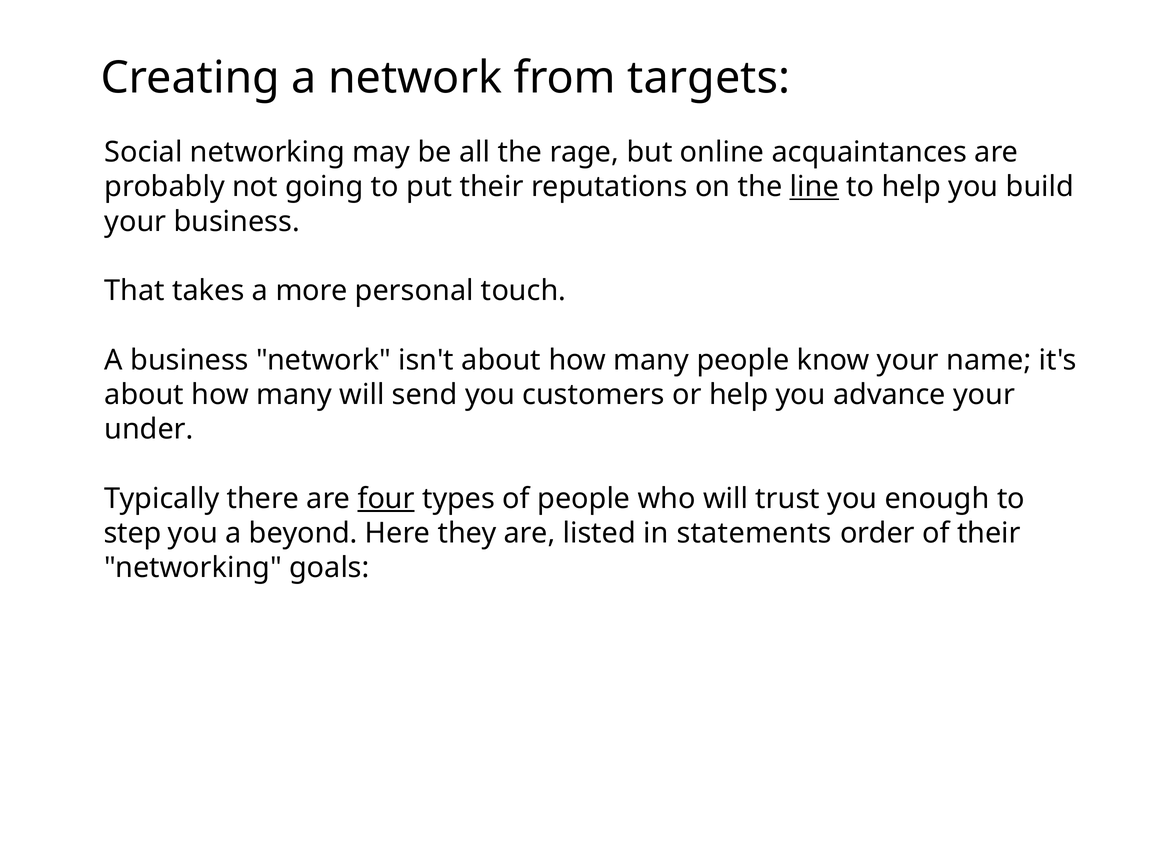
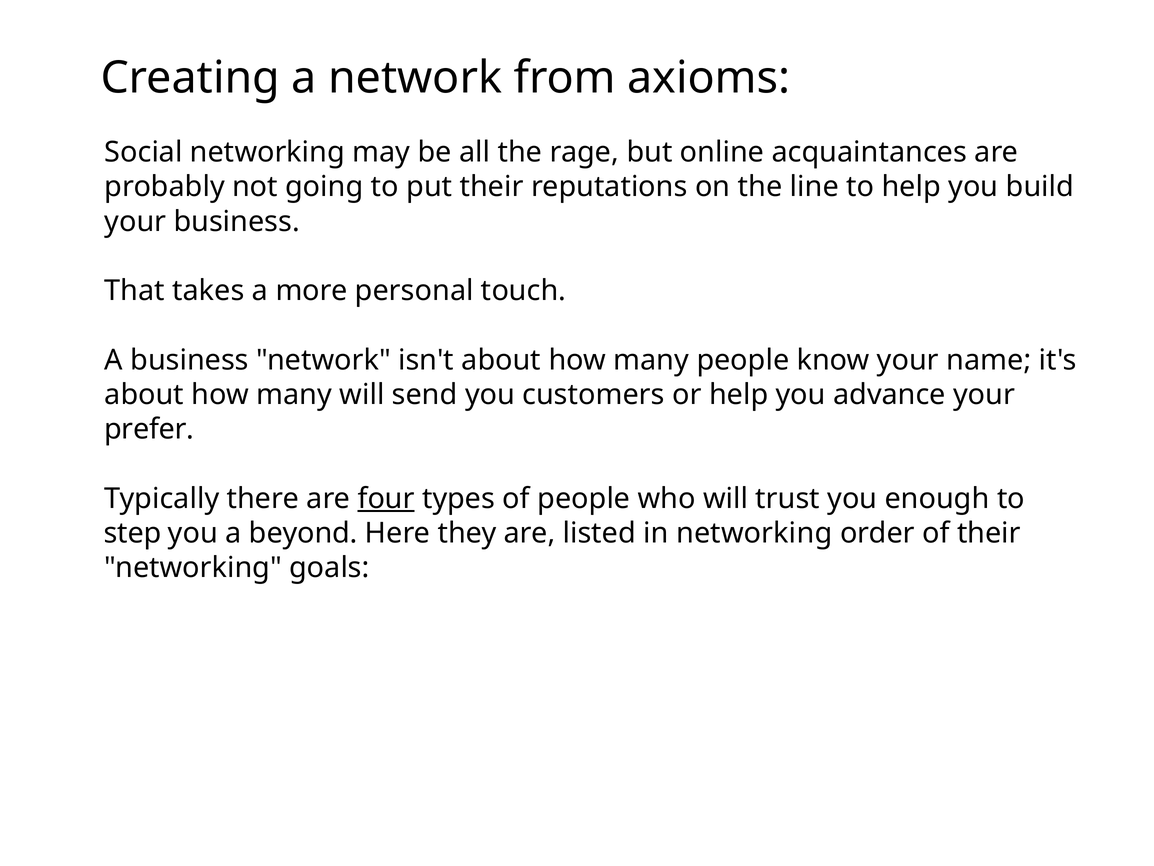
targets: targets -> axioms (709, 78)
line underline: present -> none (814, 187)
under: under -> prefer (149, 429)
in statements: statements -> networking (754, 533)
